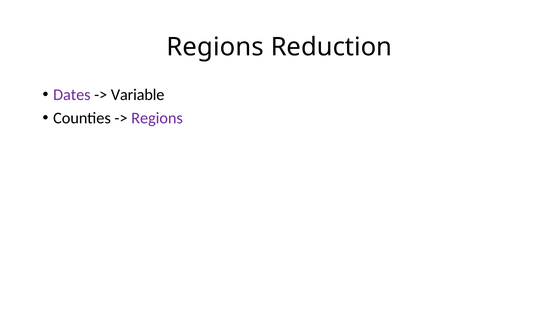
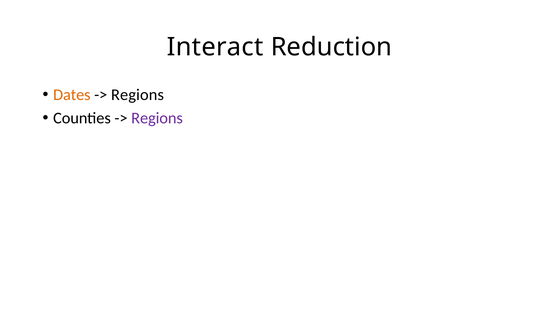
Regions: Regions -> Interact (215, 47)
Dates colour: purple -> orange (72, 95)
Variable: Variable -> Regions (137, 95)
